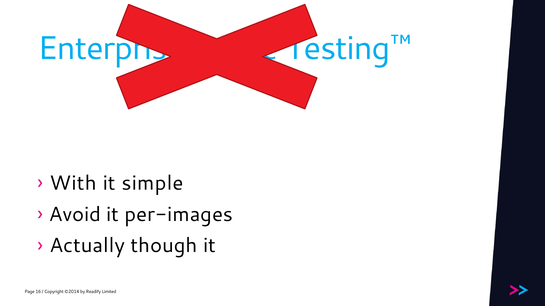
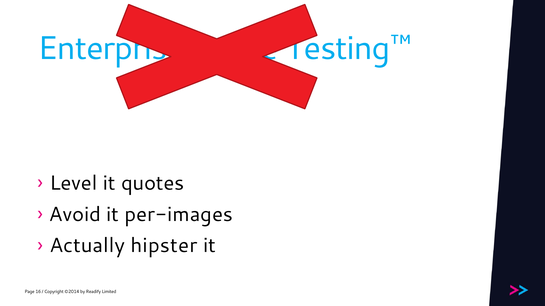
With: With -> Level (73, 183)
simple: simple -> quotes (153, 183)
though: though -> hipster (164, 246)
